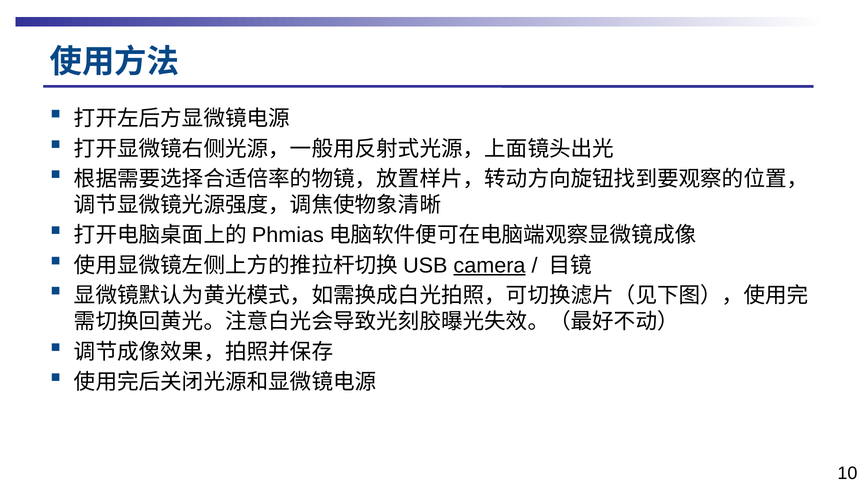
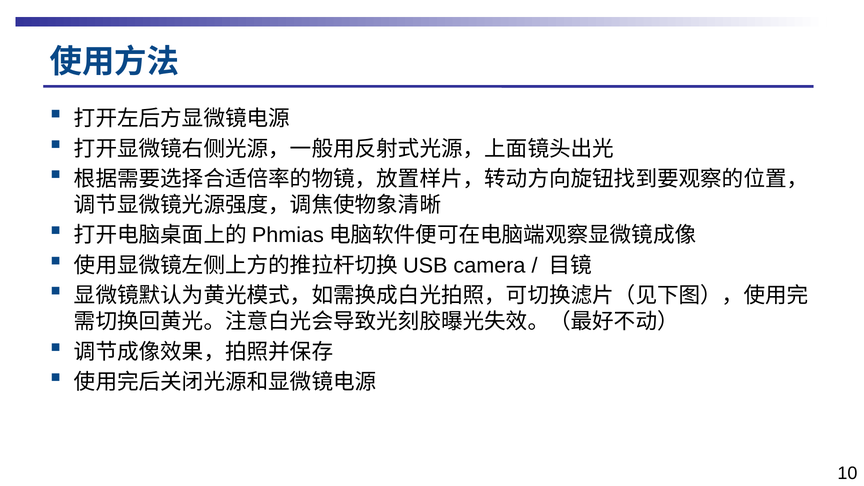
camera underline: present -> none (489, 266)
